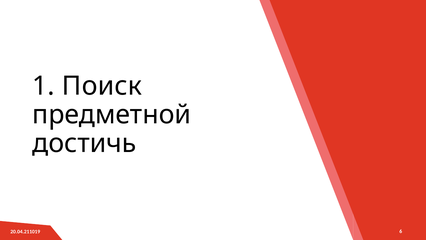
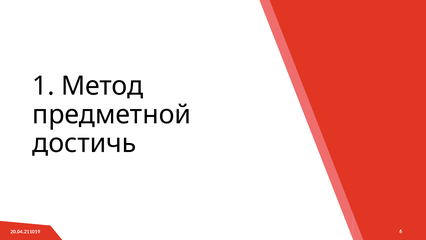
Поиск: Поиск -> Метод (102, 86)
